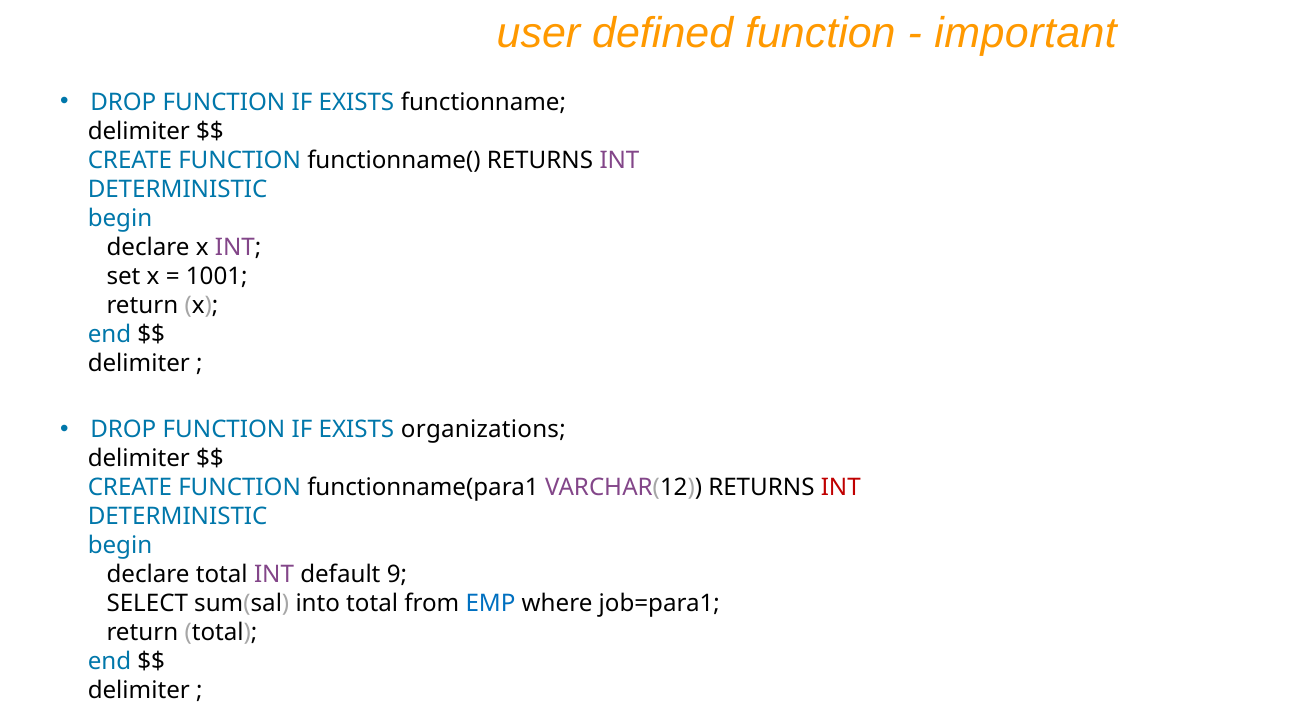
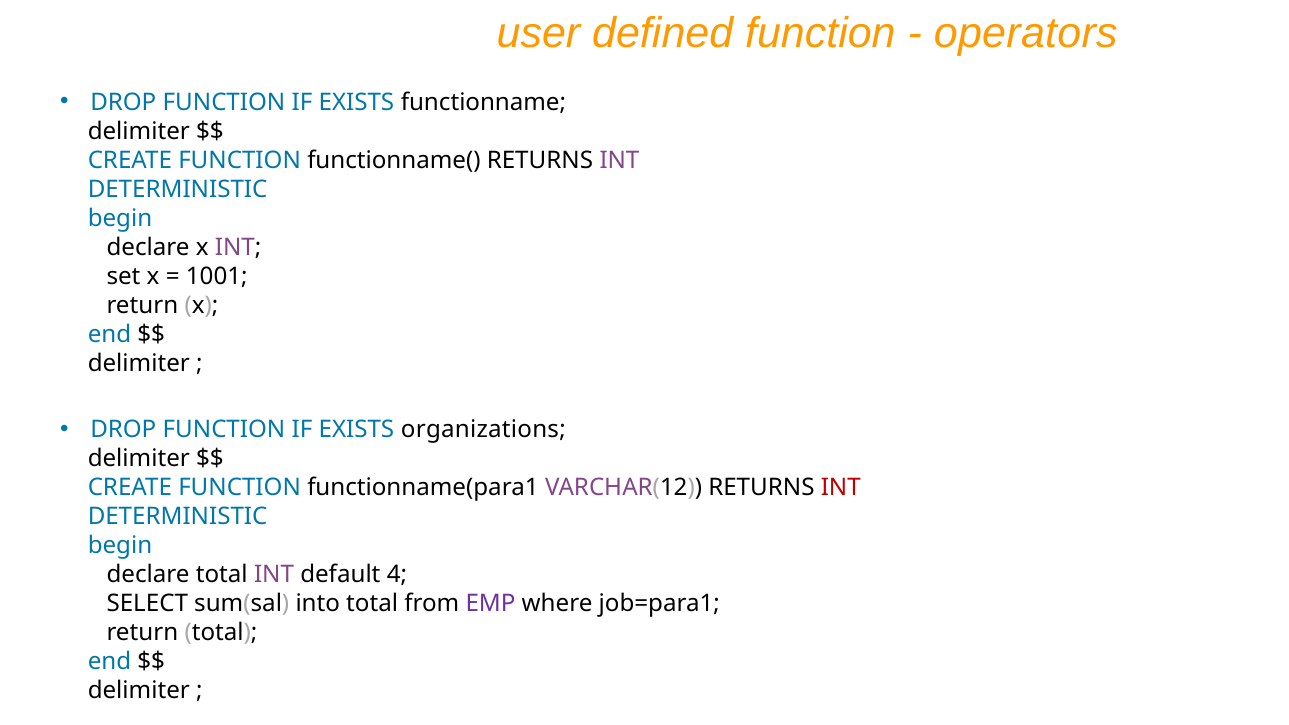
important: important -> operators (1026, 34)
9: 9 -> 4 (397, 575)
EMP colour: blue -> purple (491, 604)
